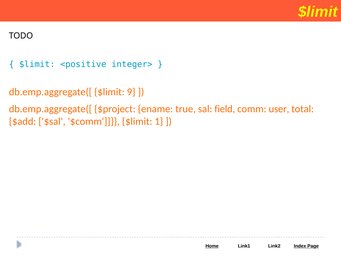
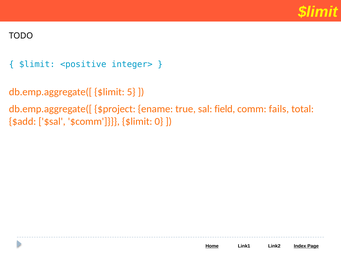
9: 9 -> 5 (131, 92)
user: user -> fails (279, 109)
1: 1 -> 0 (159, 121)
